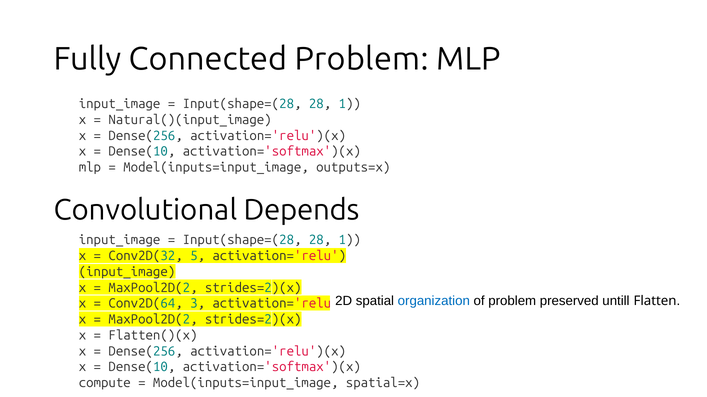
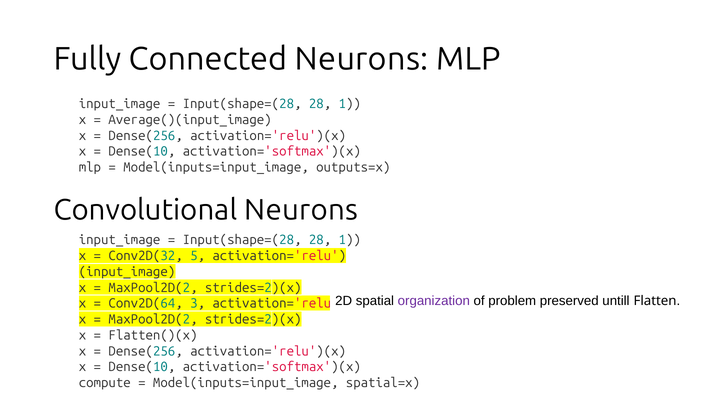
Connected Problem: Problem -> Neurons (362, 59)
Natural()(input_image: Natural()(input_image -> Average()(input_image (190, 120)
Convolutional Depends: Depends -> Neurons (301, 210)
organization colour: blue -> purple (434, 302)
